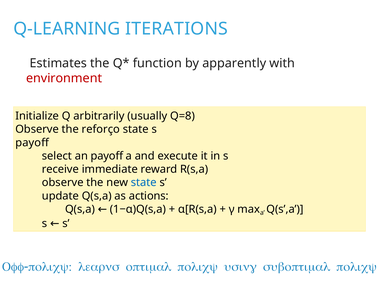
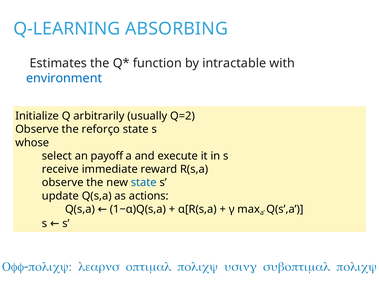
ITERATIONS: ITERATIONS -> ABSORBING (177, 29)
apparently: apparently -> intractable (234, 63)
environment colour: red -> blue (64, 78)
Q=8: Q=8 -> Q=2 (183, 116)
payoff: payoff -> whose (32, 143)
